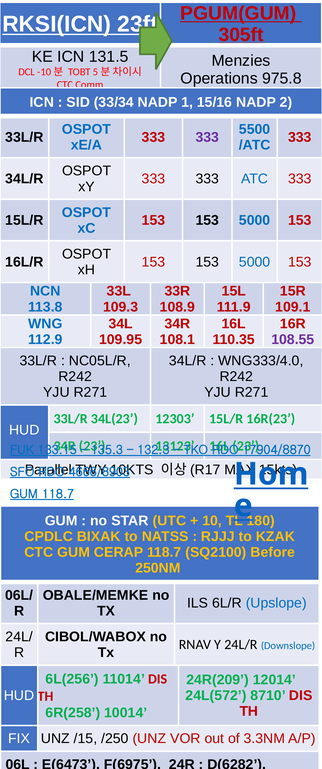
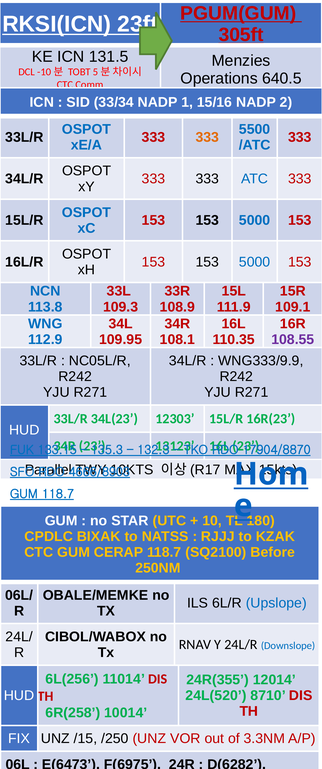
975.8: 975.8 -> 640.5 (282, 79)
333 colour: purple -> orange (207, 137)
WNG333/4.0: WNG333/4.0 -> WNG333/9.9 (261, 361)
24R(209: 24R(209 -> 24R(355 (218, 681)
24L(572: 24L(572 -> 24L(520 (216, 697)
